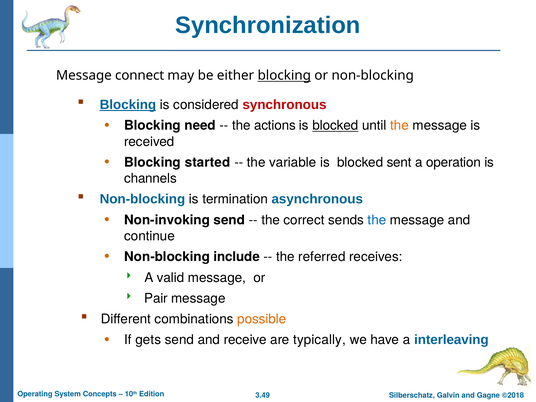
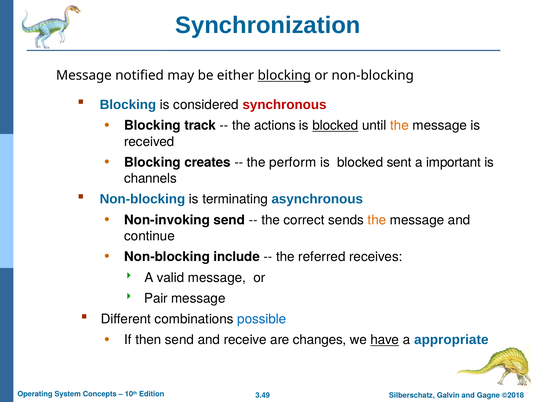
connect: connect -> notified (140, 76)
Blocking underline: present -> none (128, 105)
need: need -> track (200, 126)
started: started -> creates (208, 162)
variable: variable -> perform (293, 162)
operation: operation -> important (454, 162)
termination: termination -> terminating (235, 199)
the colour: blue -> orange (377, 220)
possible colour: orange -> blue (262, 319)
gets: gets -> then (148, 340)
typically: typically -> changes (320, 340)
have underline: none -> present (385, 340)
interleaving: interleaving -> appropriate (451, 340)
